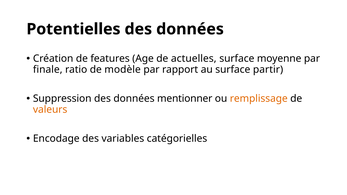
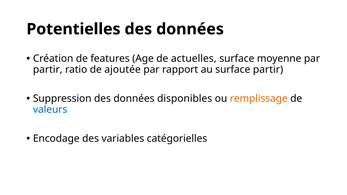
finale: finale -> partir (48, 70)
modèle: modèle -> ajoutée (123, 70)
mentionner: mentionner -> disponibles (185, 99)
valeurs colour: orange -> blue (50, 110)
